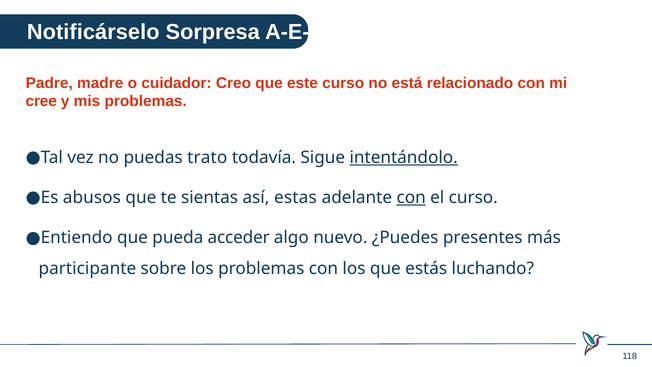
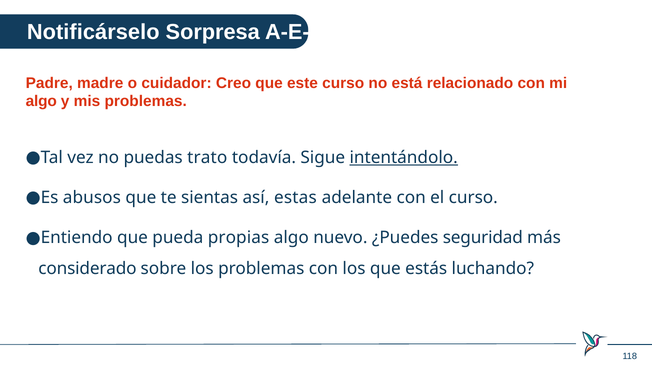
cree: cree -> algo (41, 101)
con underline: present -> none (411, 197)
acceder: acceder -> propias (239, 237)
presentes: presentes -> seguridad (483, 237)
participante: participante -> considerado (88, 268)
